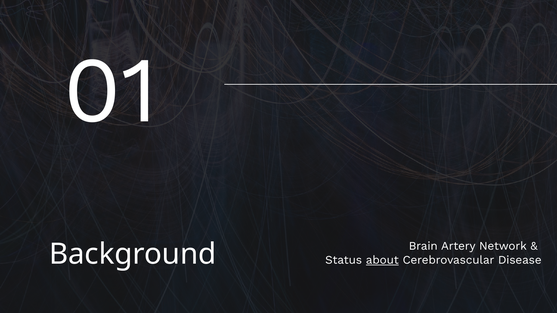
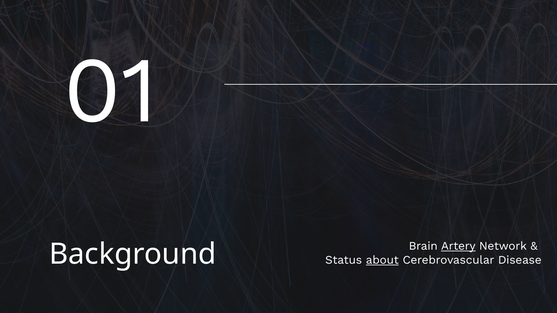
Artery underline: none -> present (458, 246)
